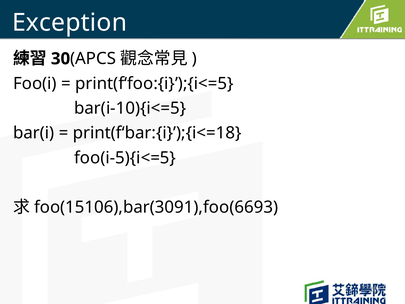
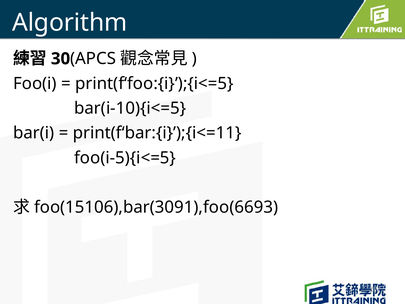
Exception: Exception -> Algorithm (70, 23)
print(f‘bar:{i}’);{i<=18: print(f‘bar:{i}’);{i<=18 -> print(f‘bar:{i}’);{i<=11 (157, 133)
